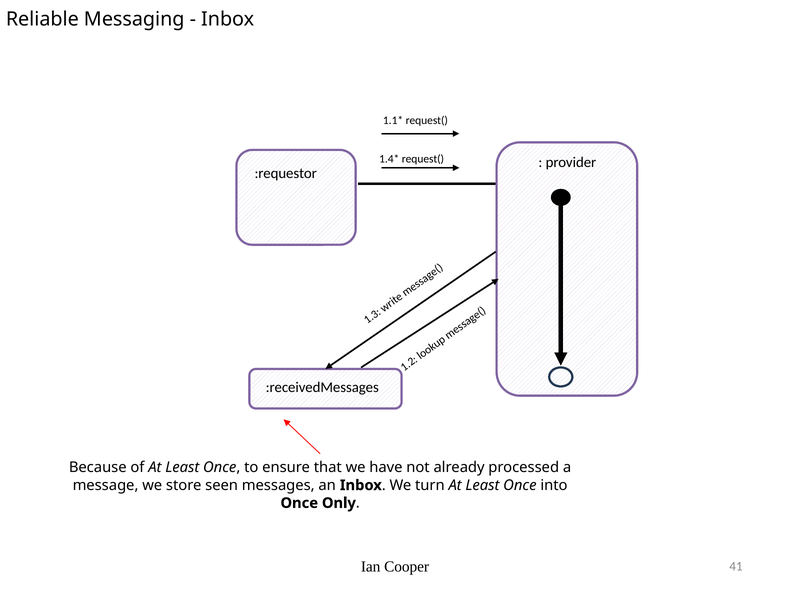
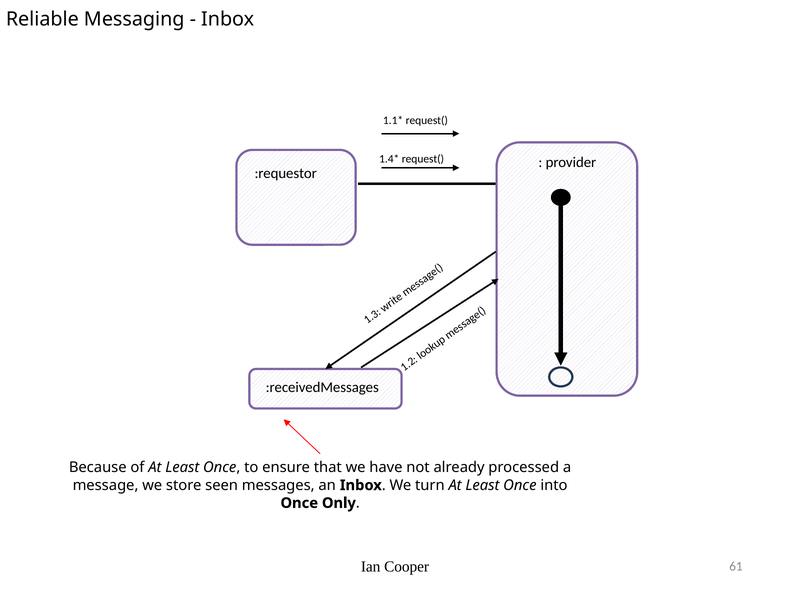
41: 41 -> 61 (736, 566)
